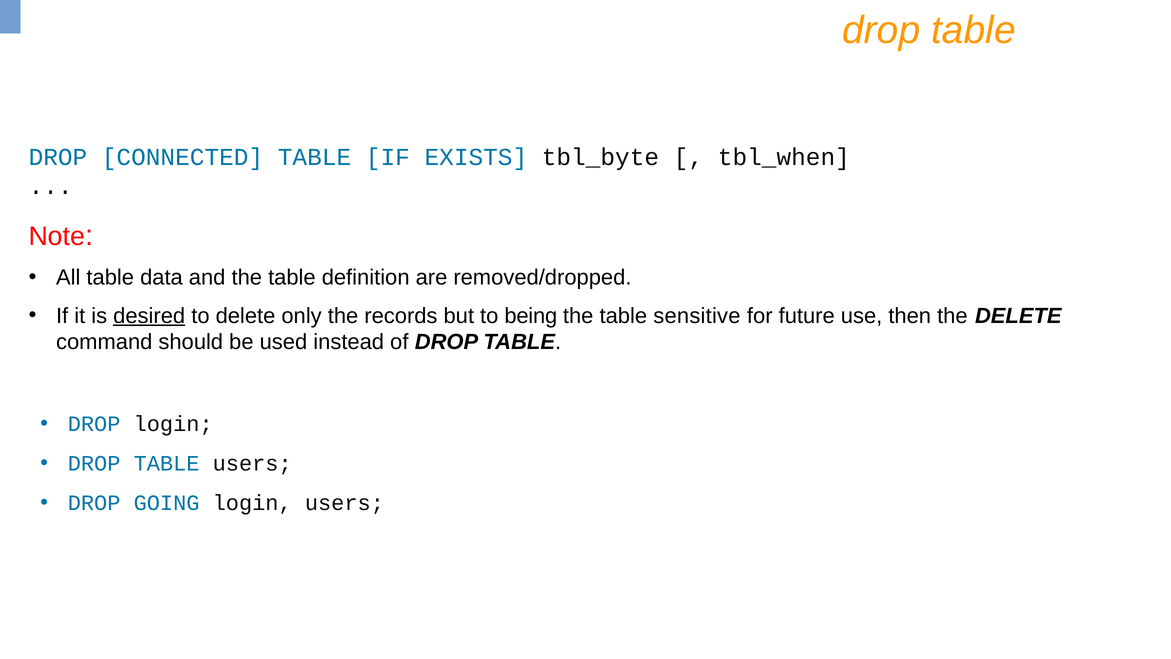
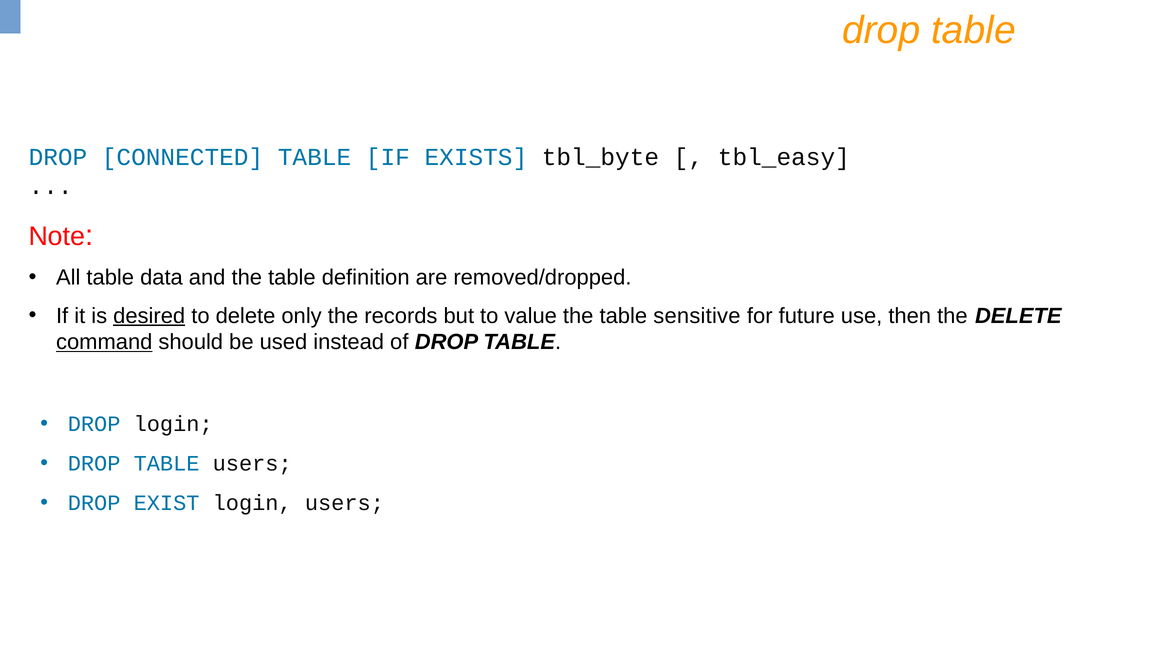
tbl_when: tbl_when -> tbl_easy (784, 157)
being: being -> value (531, 316)
command underline: none -> present (104, 342)
GOING: GOING -> EXIST (167, 503)
